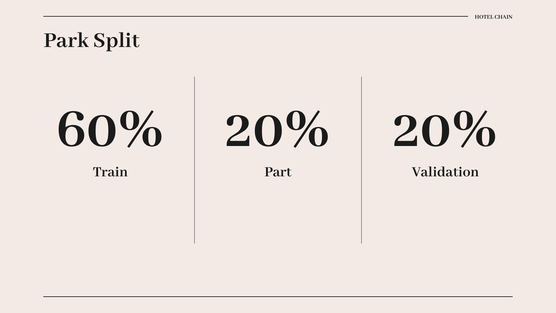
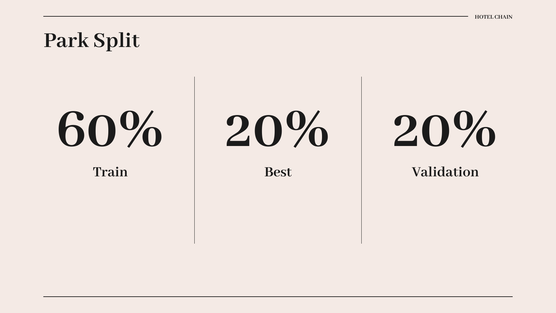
Part: Part -> Best (278, 171)
